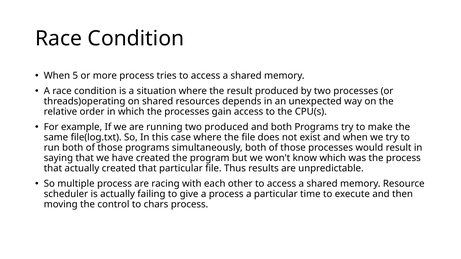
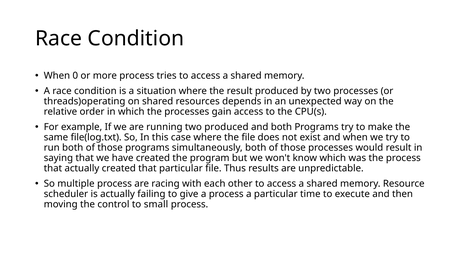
5: 5 -> 0 (75, 76)
chars: chars -> small (156, 205)
